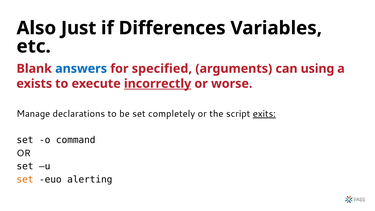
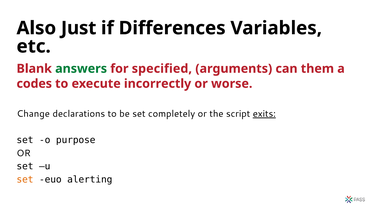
answers colour: blue -> green (81, 69)
using: using -> them (317, 69)
exists: exists -> codes (34, 84)
incorrectly underline: present -> none (158, 84)
Manage: Manage -> Change (33, 114)
command: command -> purpose (76, 140)
